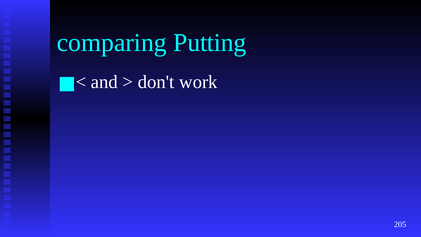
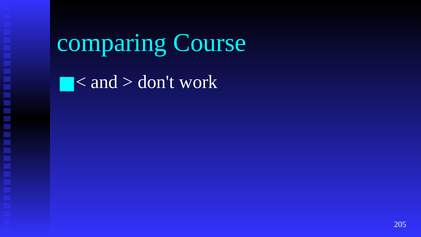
Putting: Putting -> Course (210, 43)
